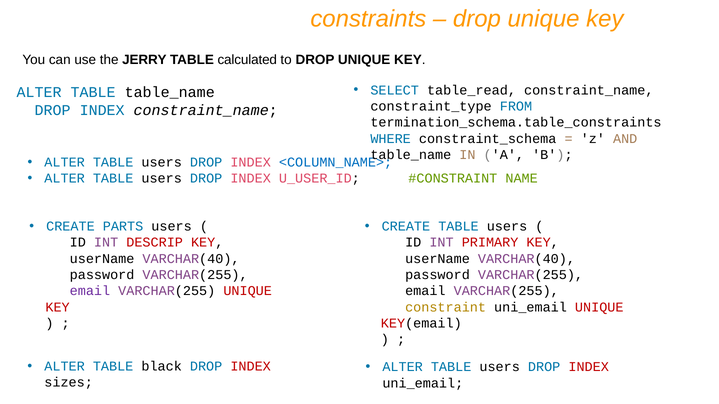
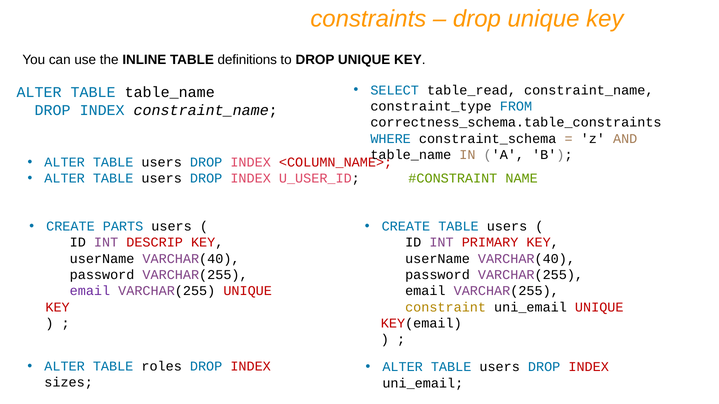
JERRY: JERRY -> INLINE (144, 60)
calculated: calculated -> definitions (247, 60)
termination_schema.table_constraints: termination_schema.table_constraints -> correctness_schema.table_constraints (516, 123)
<COLUMN_NAME> colour: blue -> red (336, 163)
black: black -> roles (162, 367)
